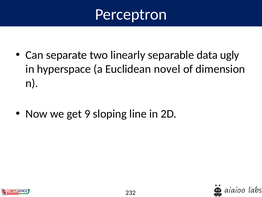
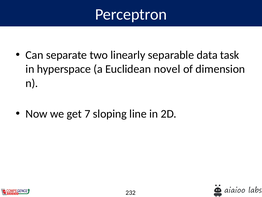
ugly: ugly -> task (230, 55)
9: 9 -> 7 (87, 114)
